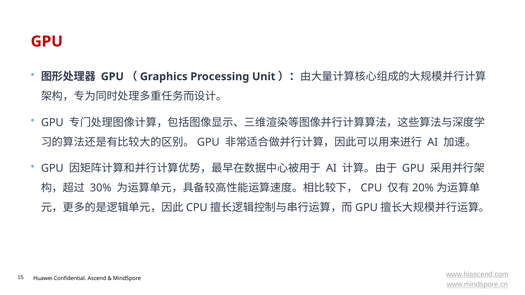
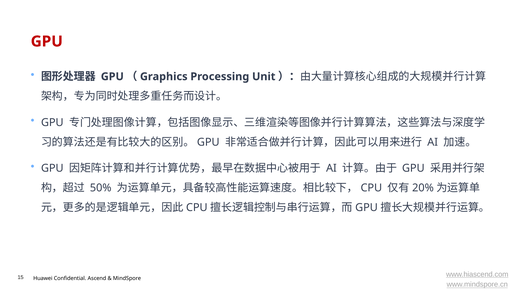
30%: 30% -> 50% (101, 188)
